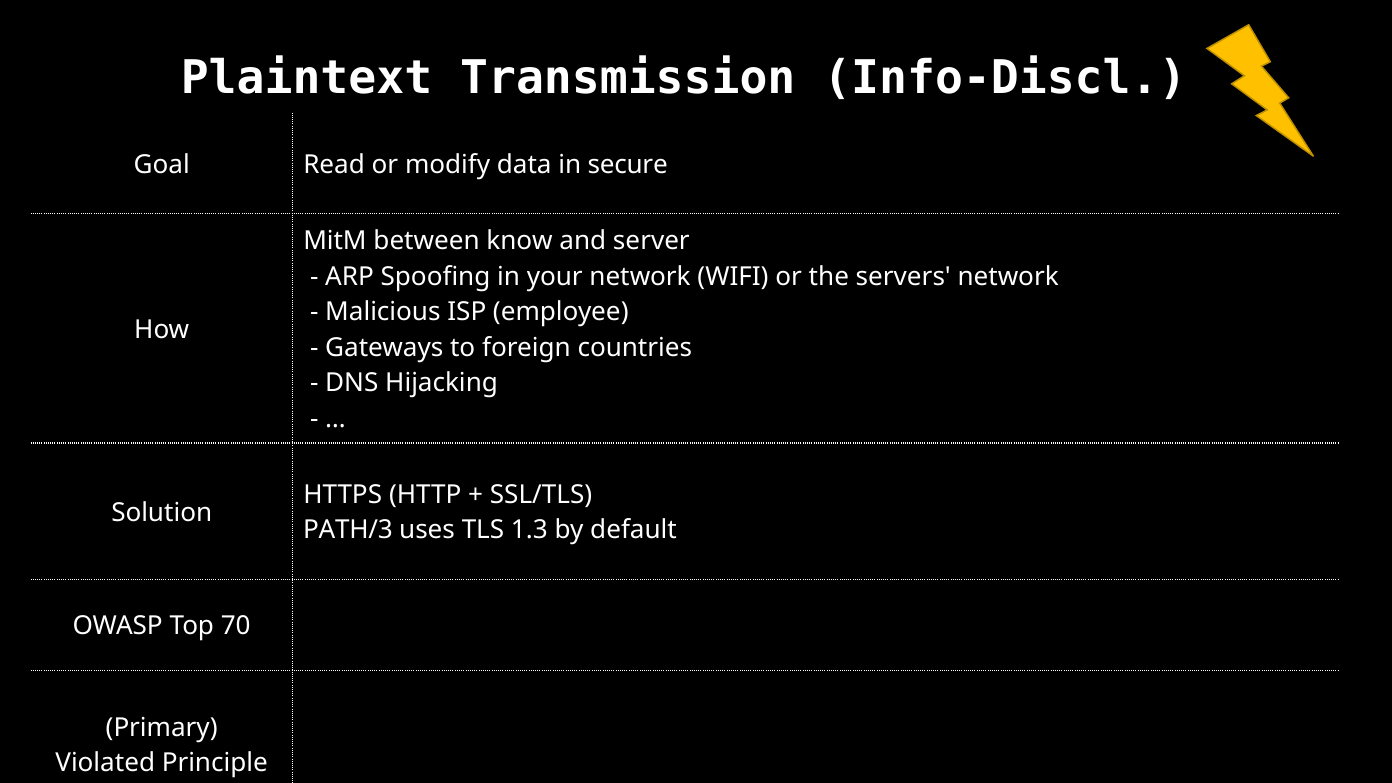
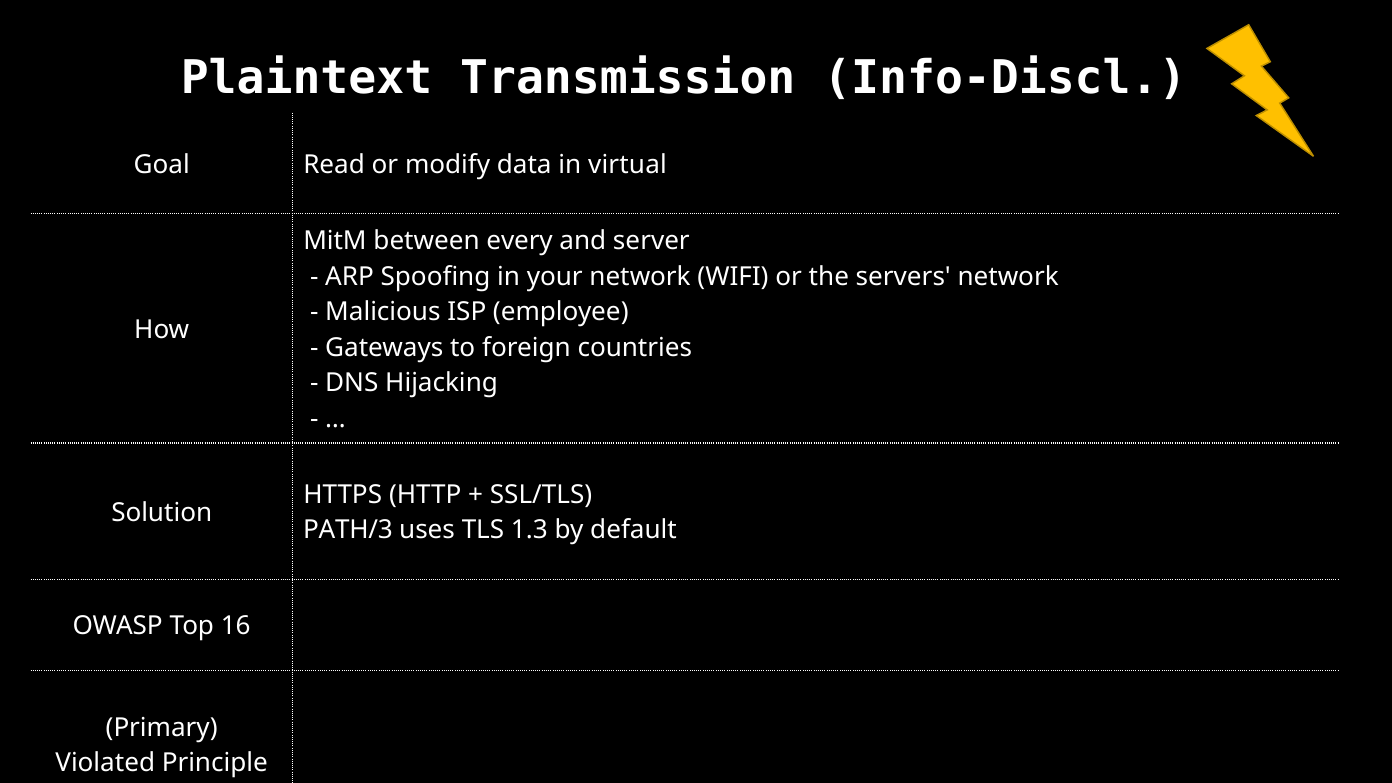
secure: secure -> virtual (627, 165)
know: know -> every (520, 241)
70: 70 -> 16 (236, 626)
